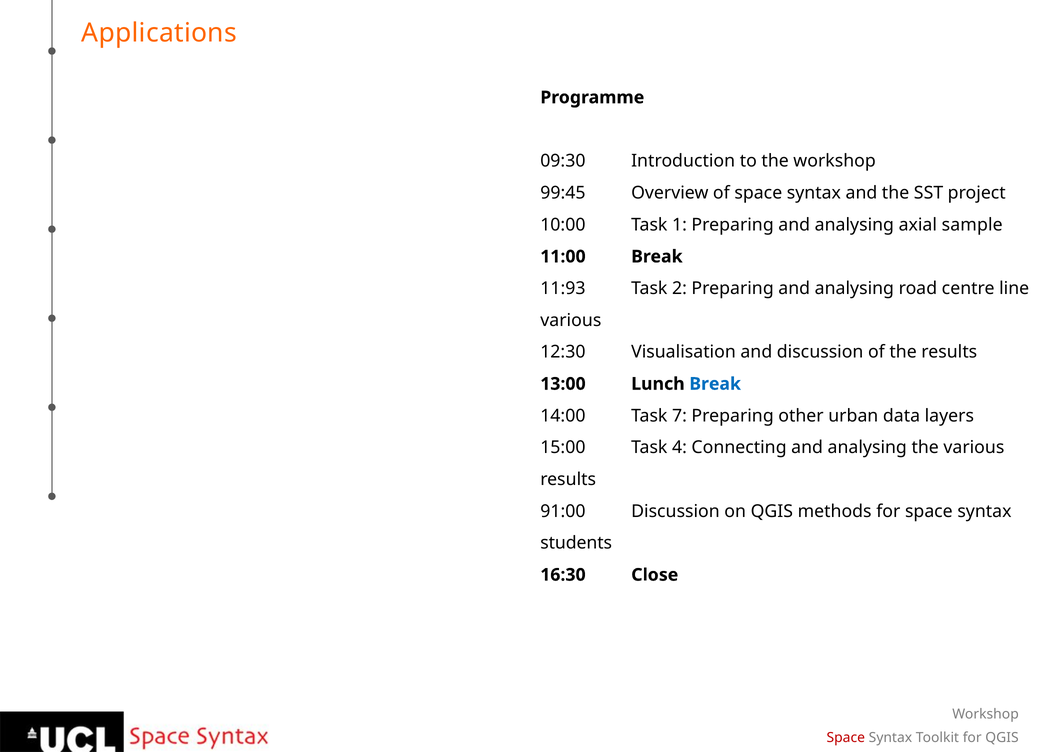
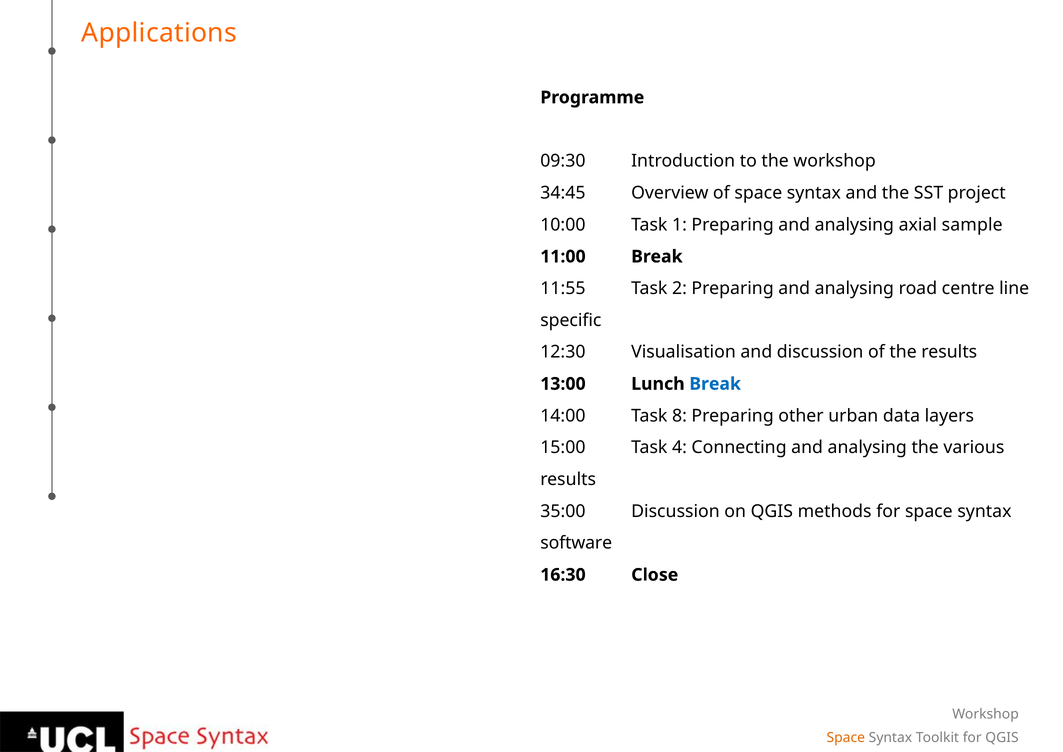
99:45: 99:45 -> 34:45 (563, 193)
11:93: 11:93 -> 11:55 (563, 288)
various: various -> specific (571, 320)
7: 7 -> 8 (680, 416)
91:00: 91:00 -> 35:00 (563, 511)
students: students -> software (576, 543)
Space colour: red -> orange (846, 737)
